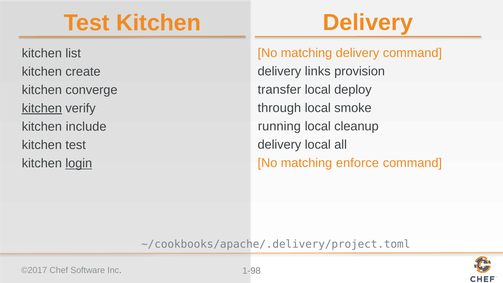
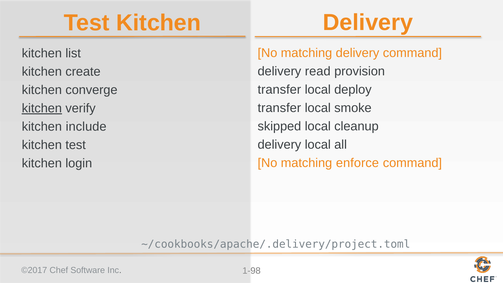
links: links -> read (318, 71)
through: through -> transfer (279, 108)
running: running -> skipped (279, 126)
login underline: present -> none (79, 163)
